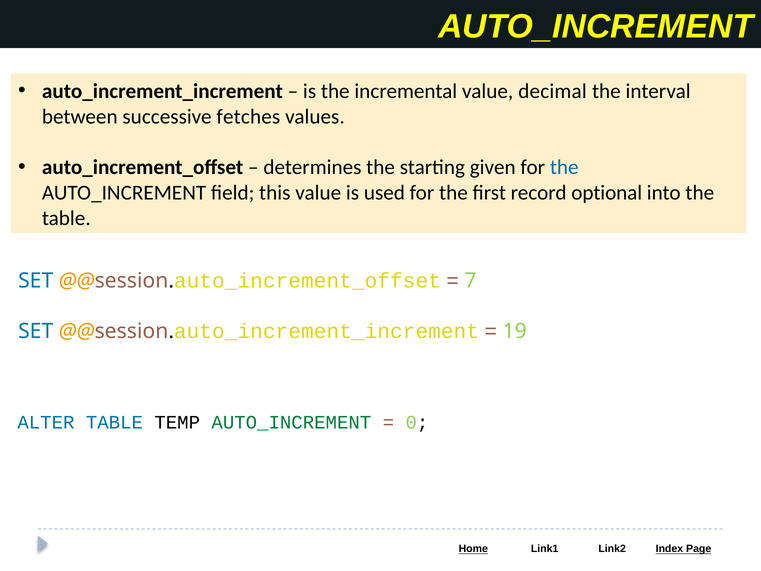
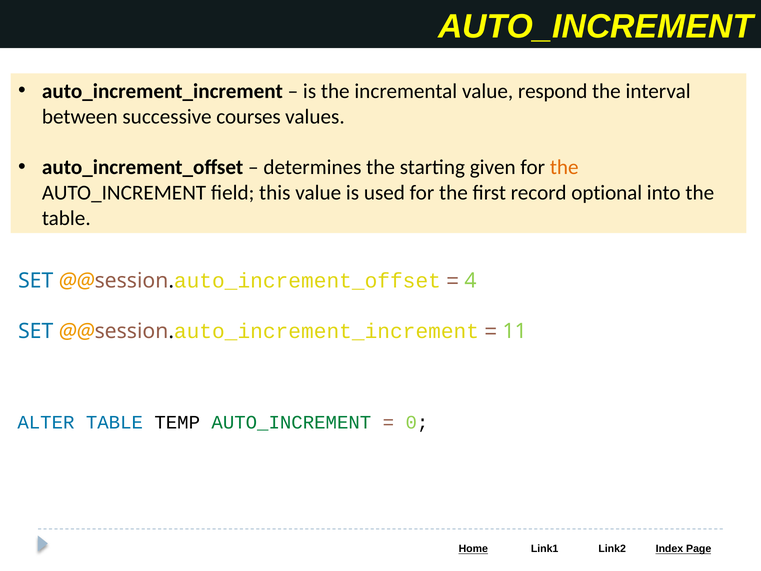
decimal: decimal -> respond (553, 91)
fetches: fetches -> courses (249, 117)
the colour: blue -> orange (564, 167)
7: 7 -> 4 (470, 280)
19: 19 -> 11 (515, 331)
